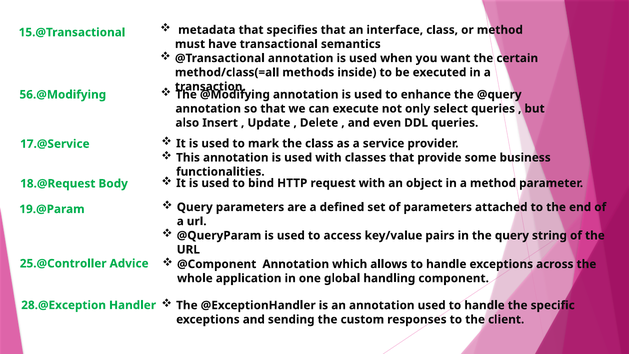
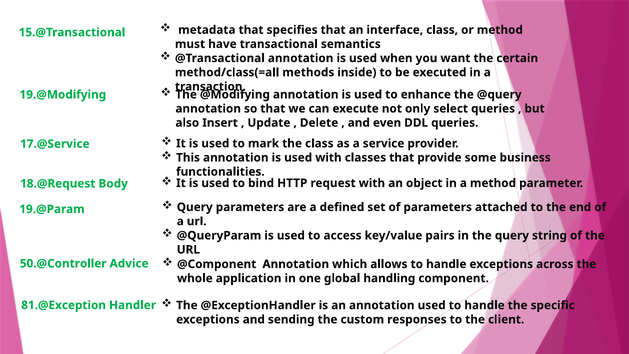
56.@Modifying: 56.@Modifying -> 19.@Modifying (63, 95)
25.@Controller: 25.@Controller -> 50.@Controller (63, 263)
28.@Exception: 28.@Exception -> 81.@Exception (64, 305)
